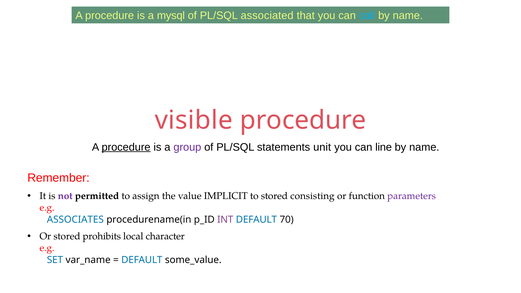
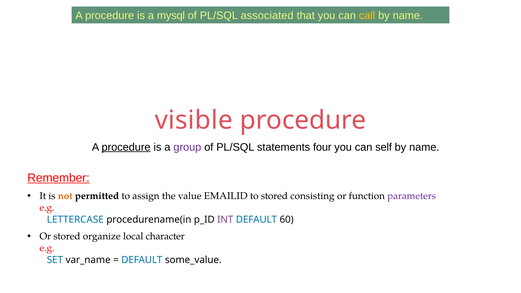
call colour: light blue -> yellow (367, 16)
unit: unit -> four (322, 147)
line: line -> self (384, 147)
Remember underline: none -> present (58, 178)
not colour: purple -> orange (65, 196)
IMPLICIT: IMPLICIT -> EMAILID (226, 196)
ASSOCIATES: ASSOCIATES -> LETTERCASE (75, 220)
70: 70 -> 60 (287, 220)
prohibits: prohibits -> organize (102, 236)
